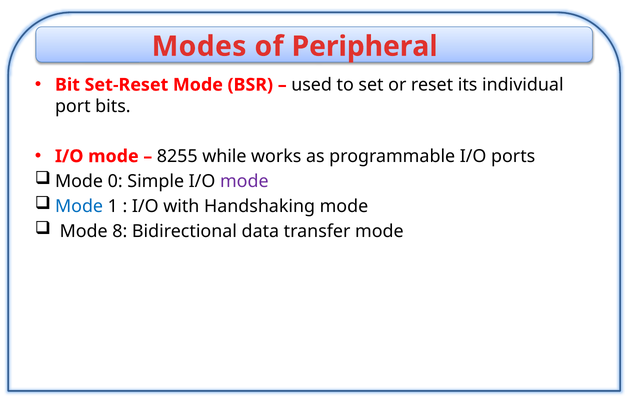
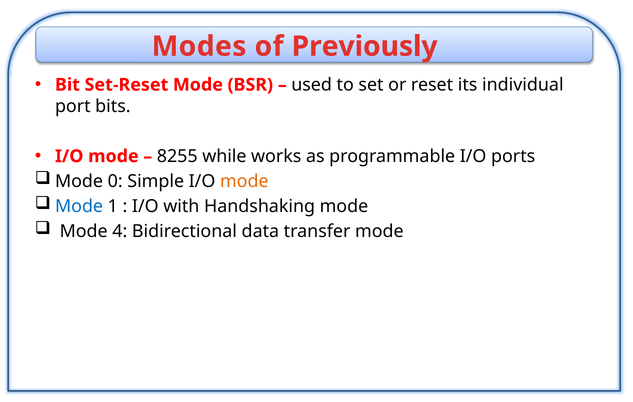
Peripheral: Peripheral -> Previously (365, 46)
mode colour: purple -> orange (244, 181)
8: 8 -> 4 (120, 231)
